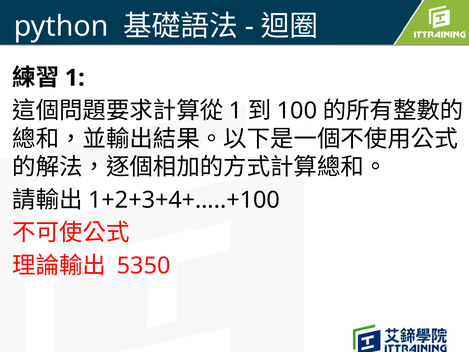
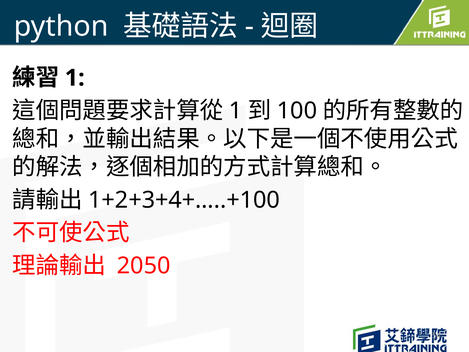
5350: 5350 -> 2050 (144, 265)
